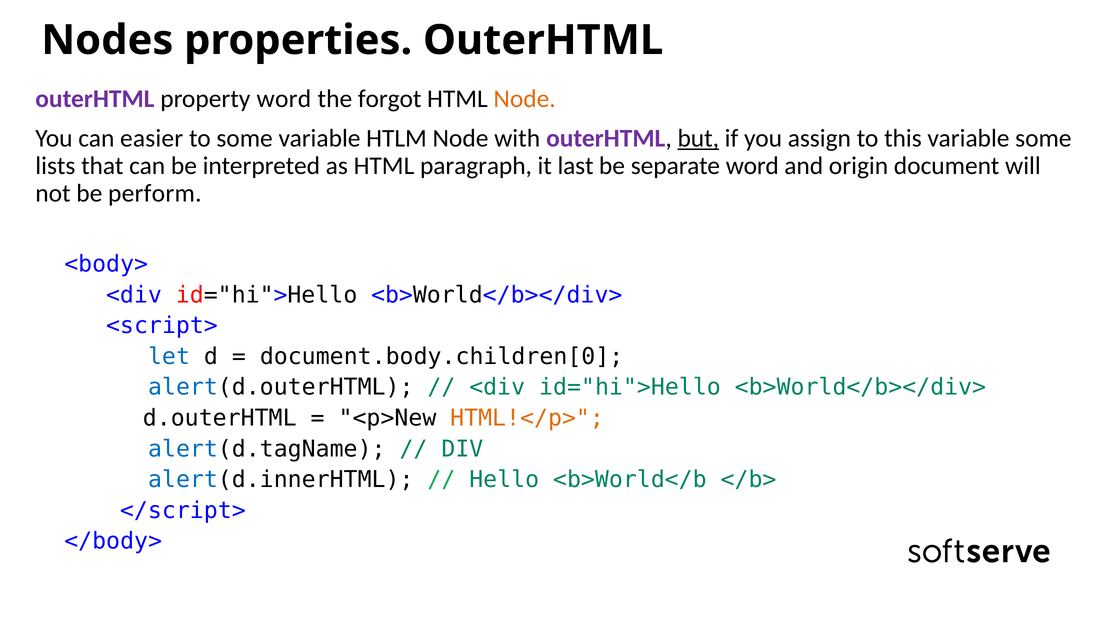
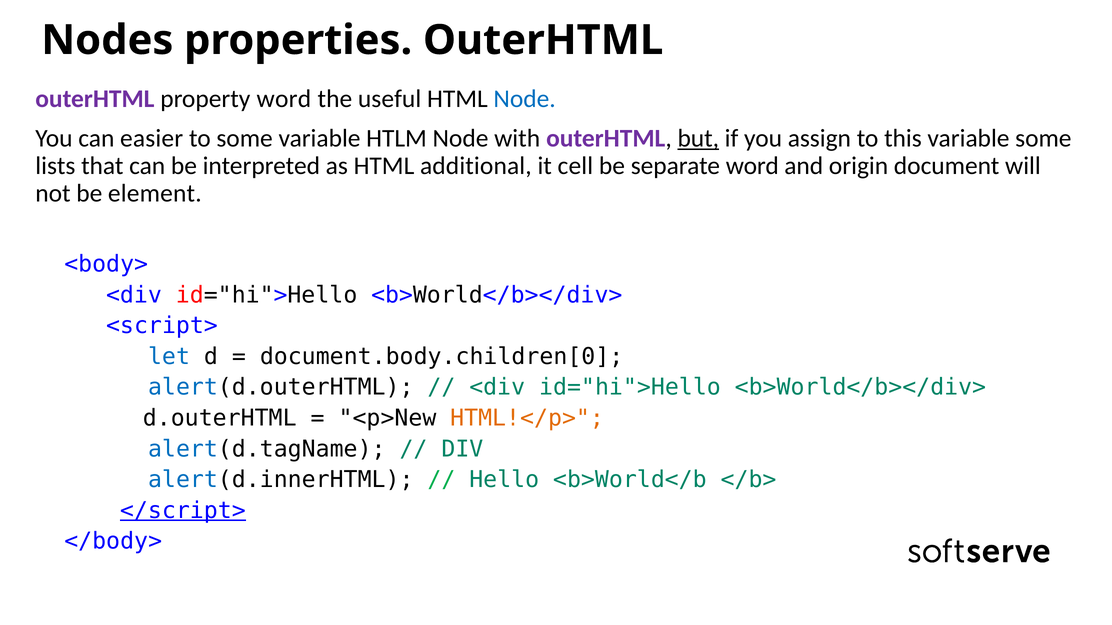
forgot: forgot -> useful (390, 99)
Node colour: orange -> blue (525, 99)
paragraph: paragraph -> additional (476, 166)
last: last -> cell (575, 166)
perform: perform -> element (155, 193)
</script> underline: none -> present (183, 511)
